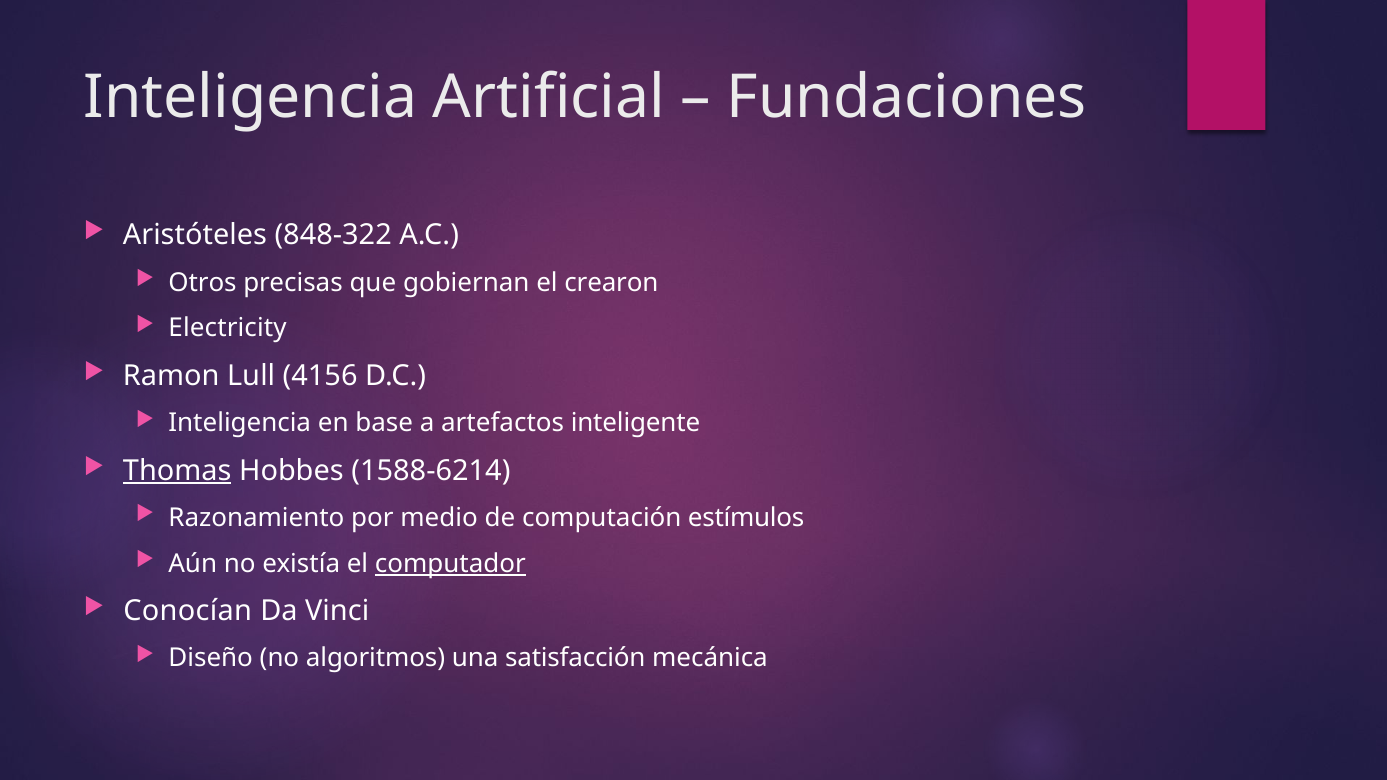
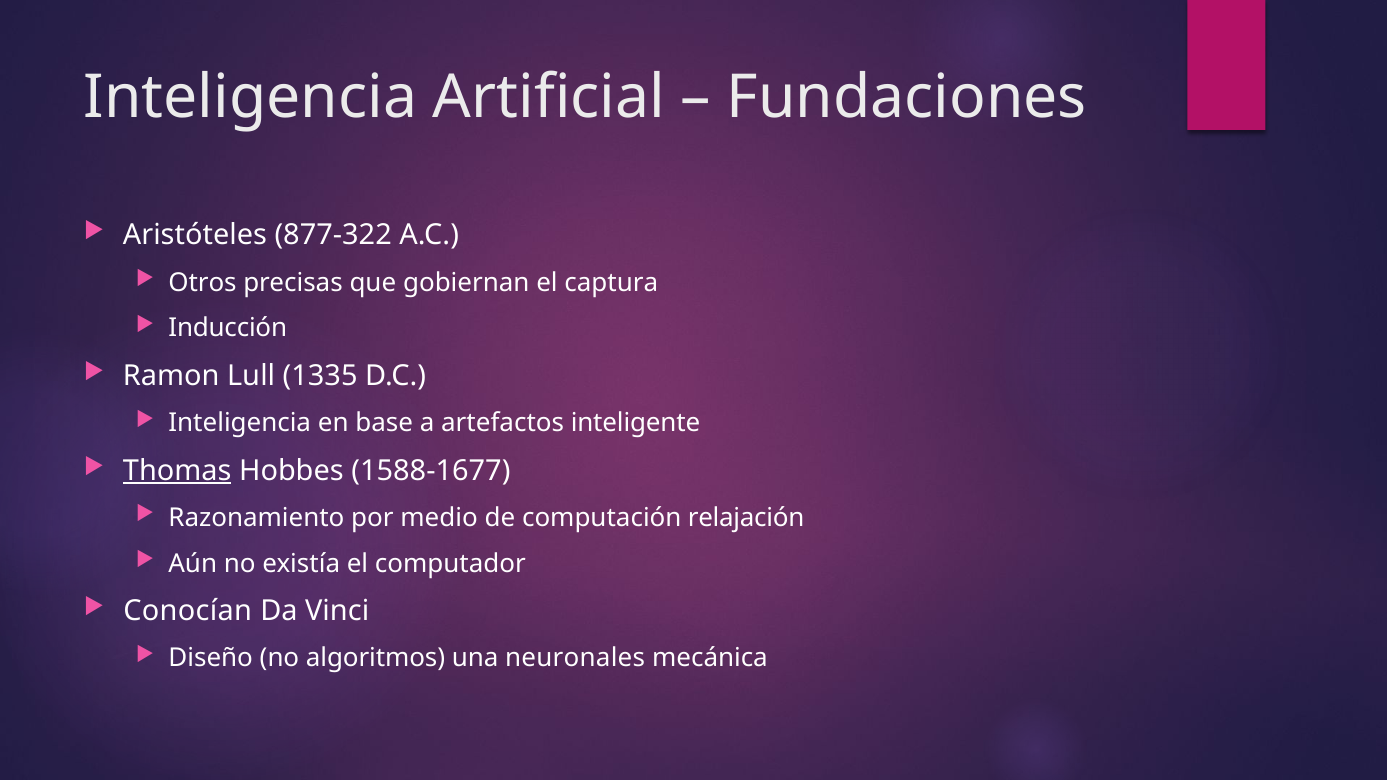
848-322: 848-322 -> 877-322 (333, 235)
crearon: crearon -> captura (611, 283)
Electricity: Electricity -> Inducción (228, 328)
4156: 4156 -> 1335 (320, 376)
1588-6214: 1588-6214 -> 1588-1677 (431, 471)
estímulos: estímulos -> relajación (746, 518)
computador underline: present -> none (450, 564)
satisfacción: satisfacción -> neuronales (575, 659)
